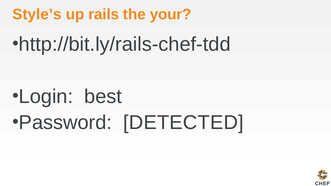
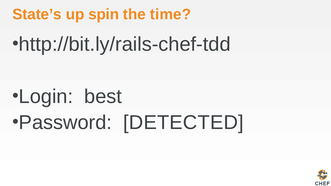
Style’s: Style’s -> State’s (37, 14)
rails: rails -> spin (104, 14)
your: your -> time (170, 14)
